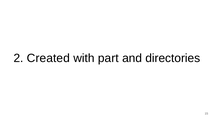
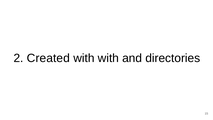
with part: part -> with (108, 58)
